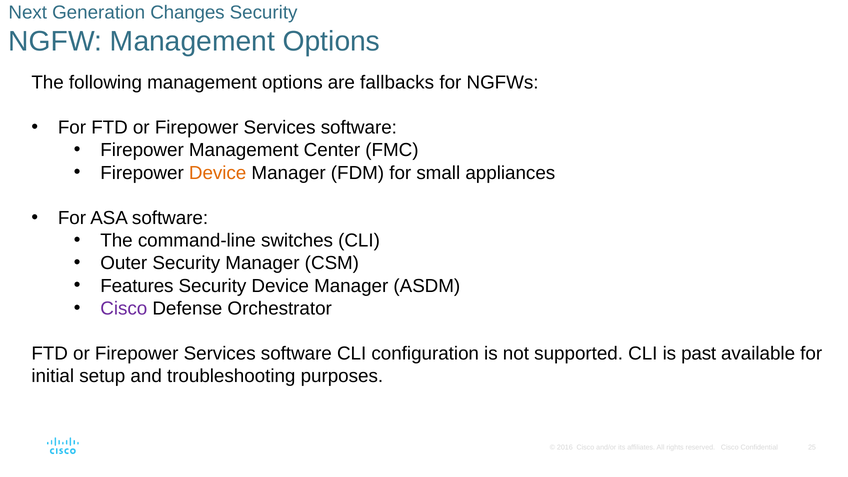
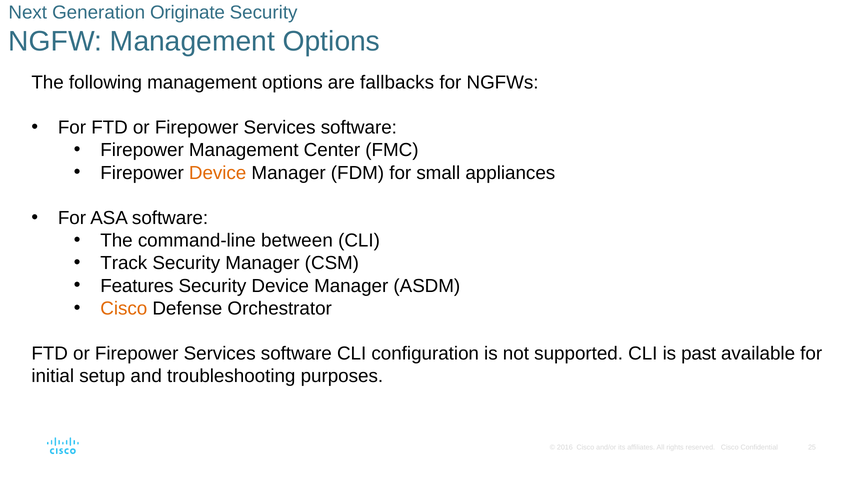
Changes: Changes -> Originate (187, 13)
switches: switches -> between (297, 241)
Outer: Outer -> Track (124, 263)
Cisco colour: purple -> orange (124, 308)
